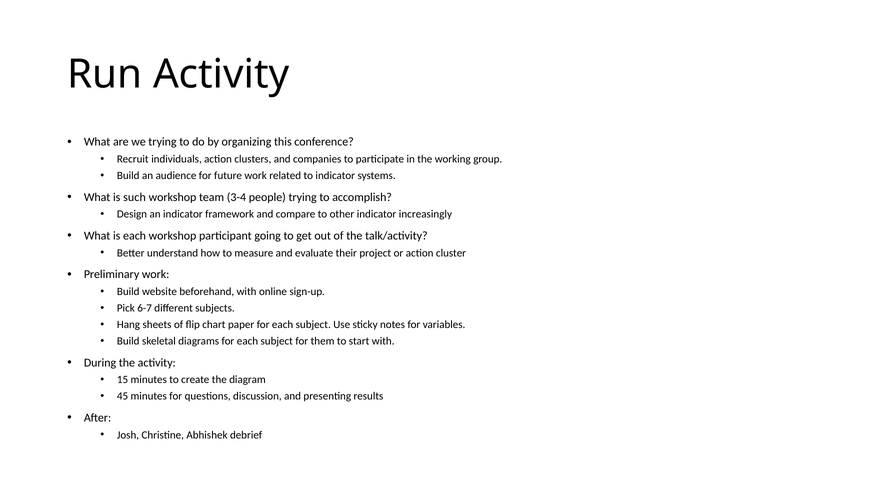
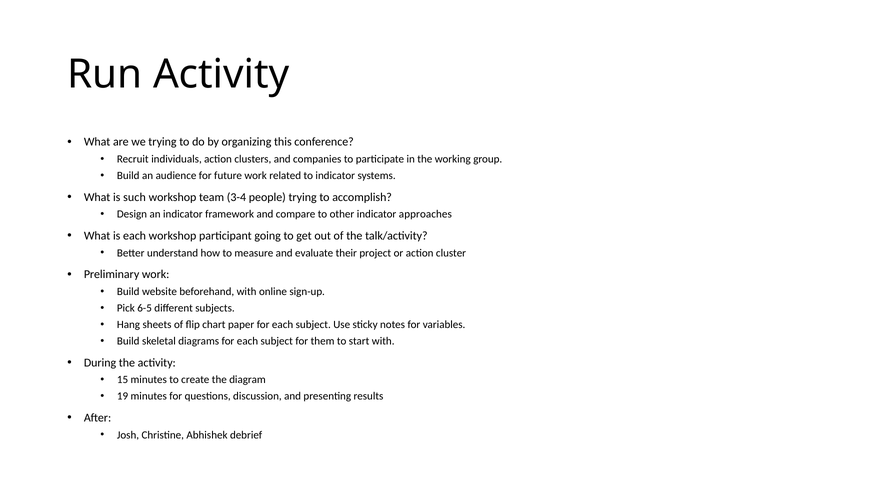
increasingly: increasingly -> approaches (425, 214)
6-7: 6-7 -> 6-5 (145, 308)
45: 45 -> 19 (123, 396)
